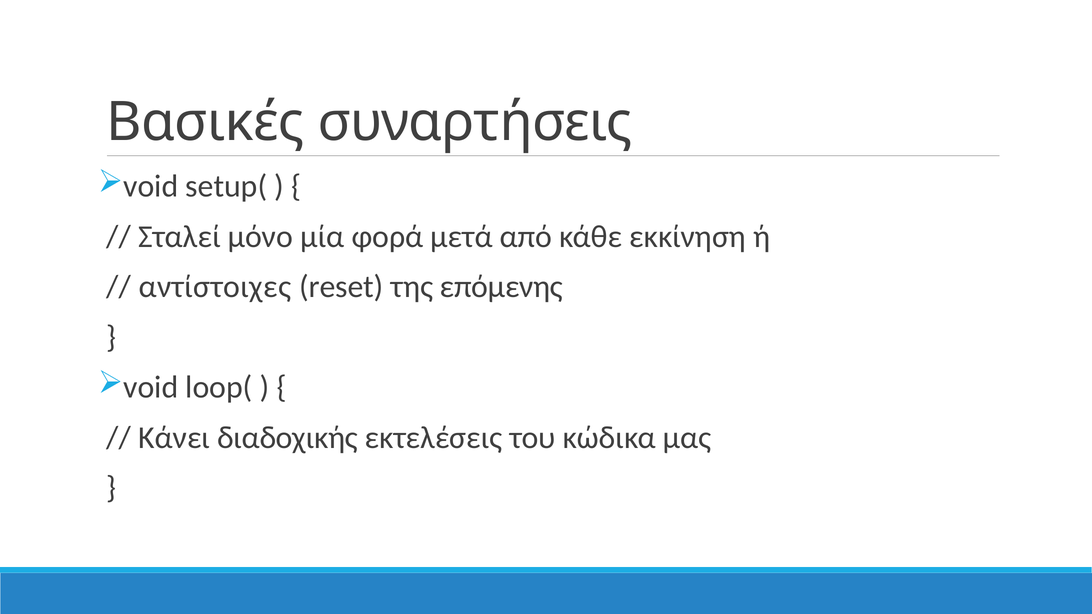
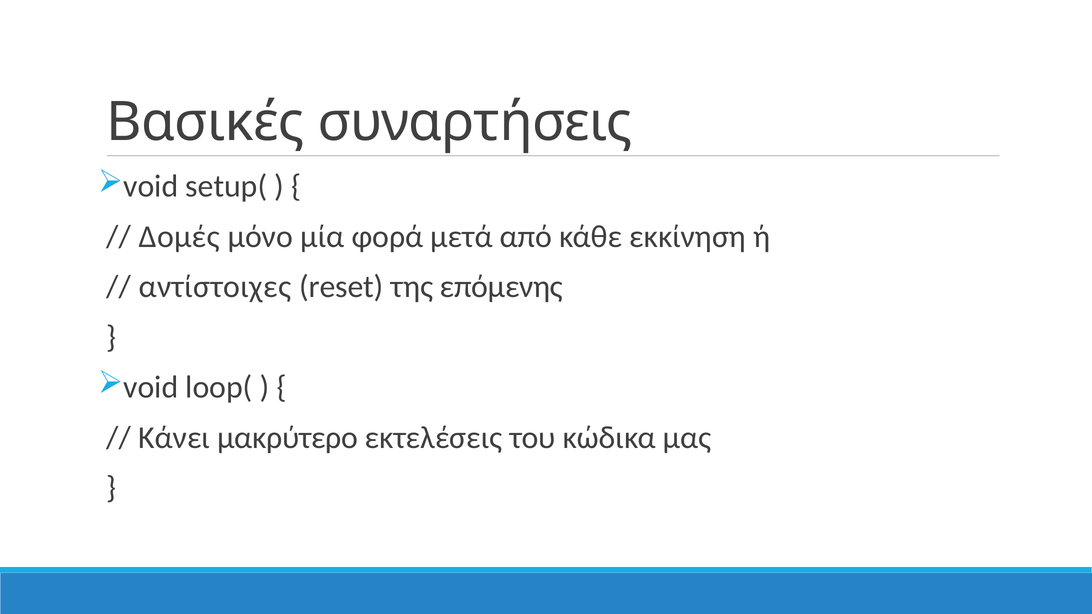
Σταλεί: Σταλεί -> Δομές (179, 237)
διαδοχικής: διαδοχικής -> μακρύτερο (288, 438)
